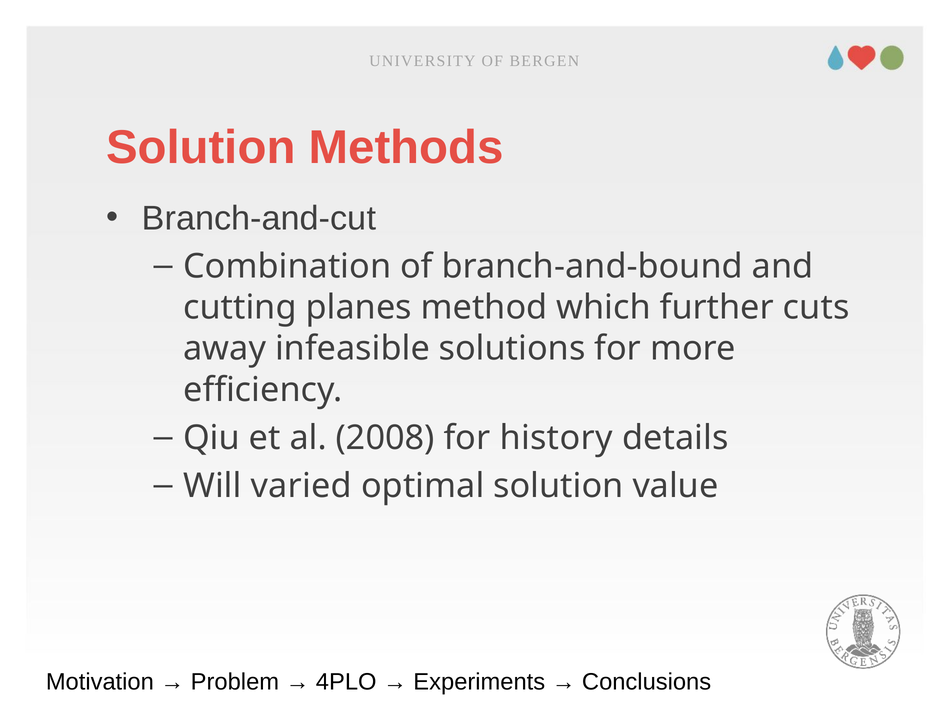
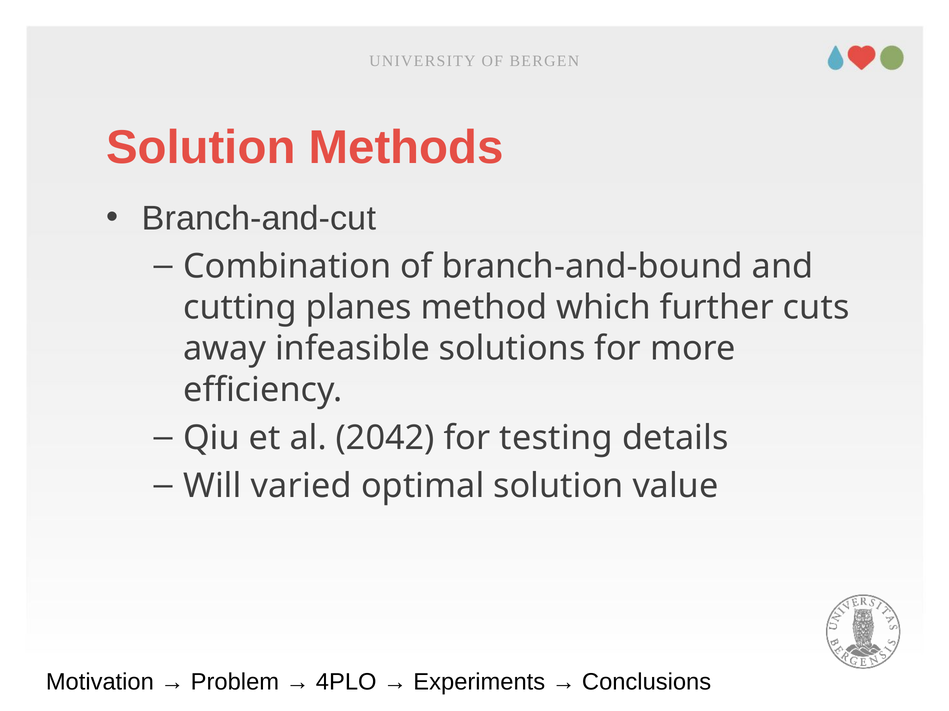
2008: 2008 -> 2042 (385, 438)
history: history -> testing (556, 438)
